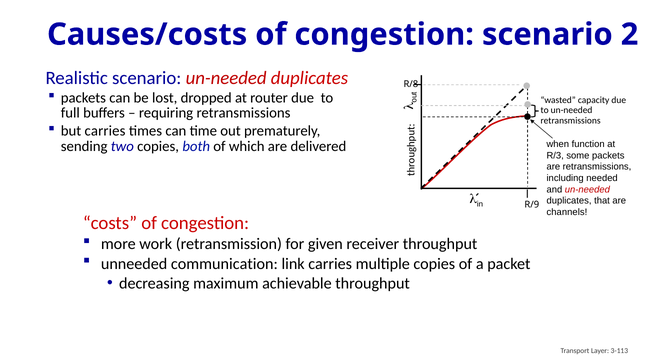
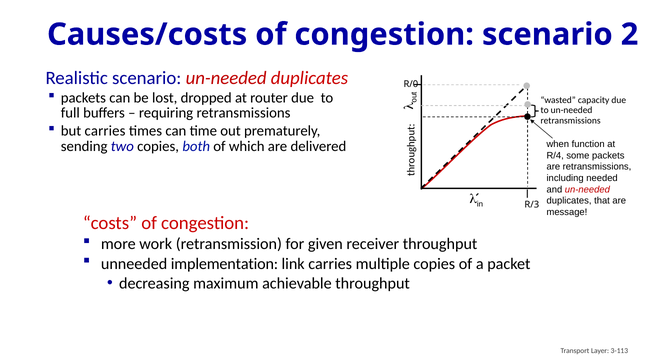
R/8: R/8 -> R/0 (411, 84)
R/3: R/3 -> R/4 (555, 155)
R/9: R/9 -> R/3 (532, 204)
channels: channels -> message (567, 212)
communication: communication -> implementation (224, 264)
